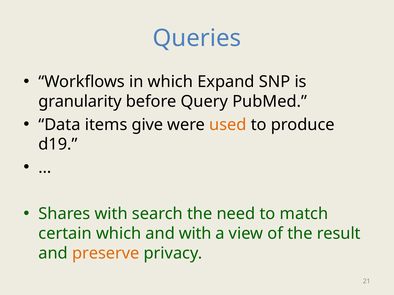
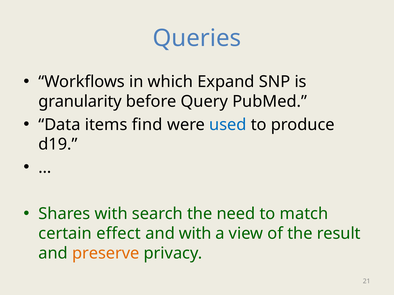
give: give -> find (147, 125)
used colour: orange -> blue (228, 125)
certain which: which -> effect (119, 234)
